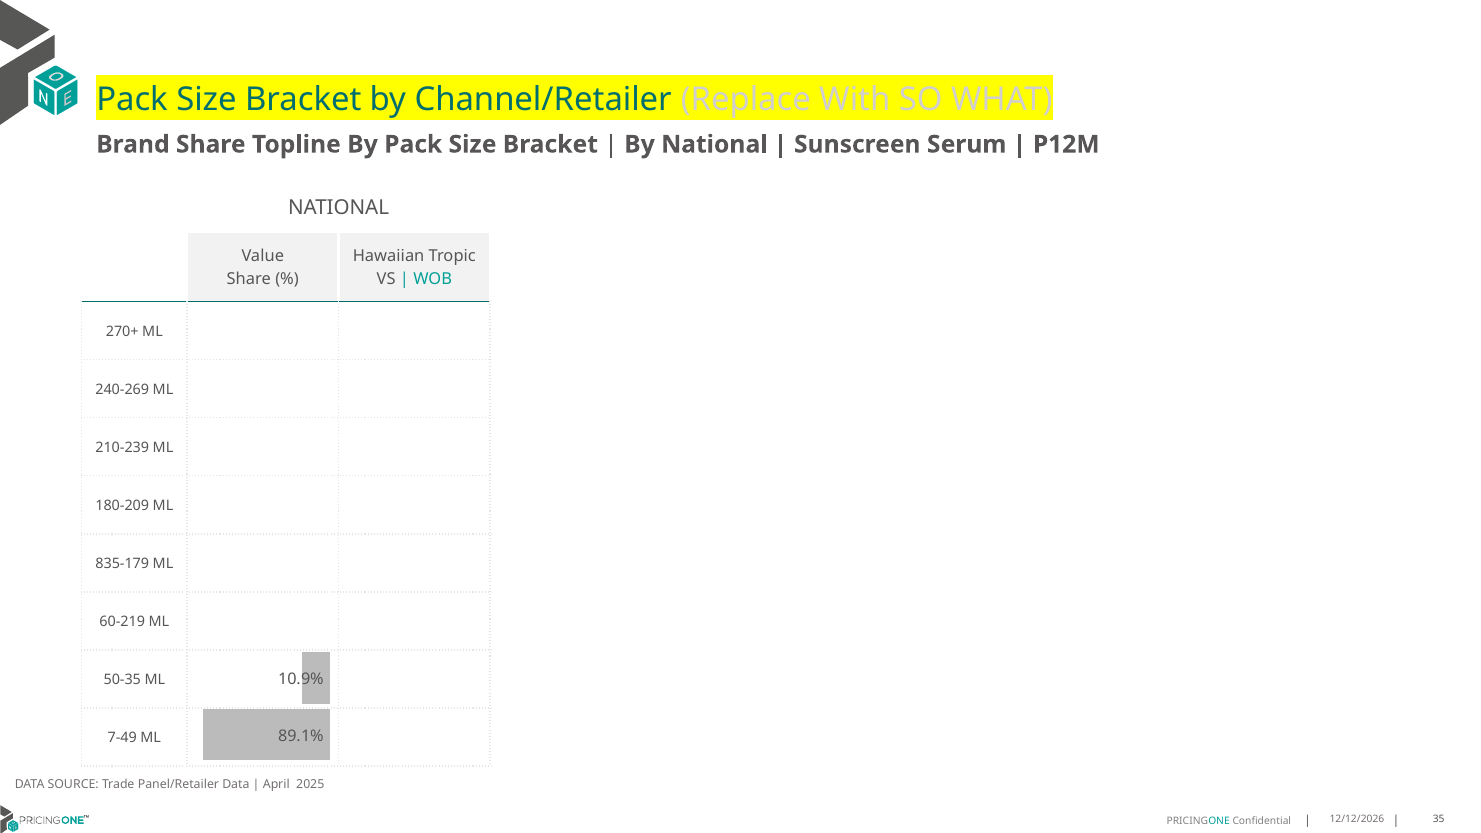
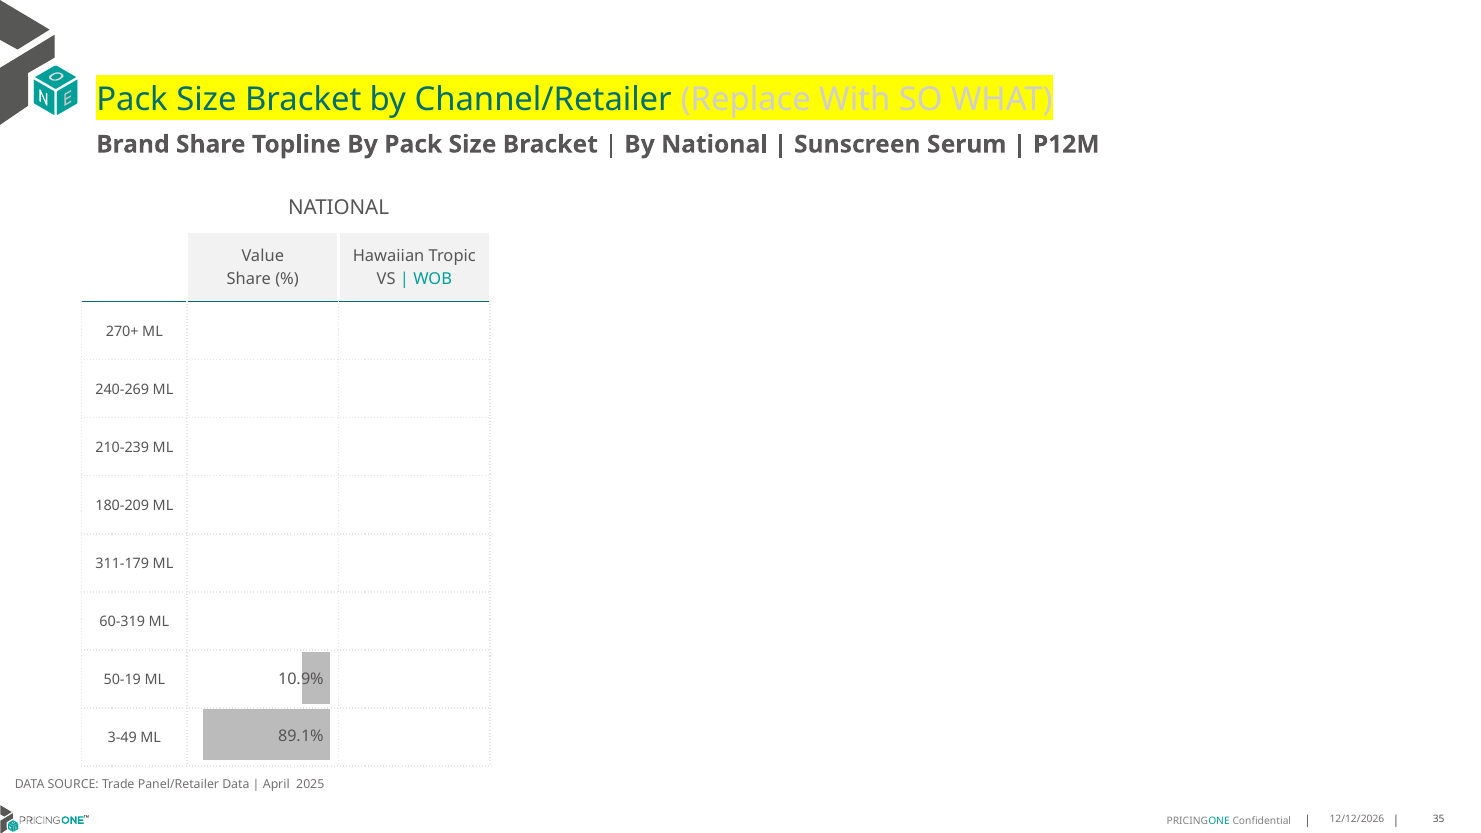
835-179: 835-179 -> 311-179 (122, 564)
60-219: 60-219 -> 60-319 (122, 622)
50-35: 50-35 -> 50-19 (122, 680)
7-49: 7-49 -> 3-49 (122, 738)
